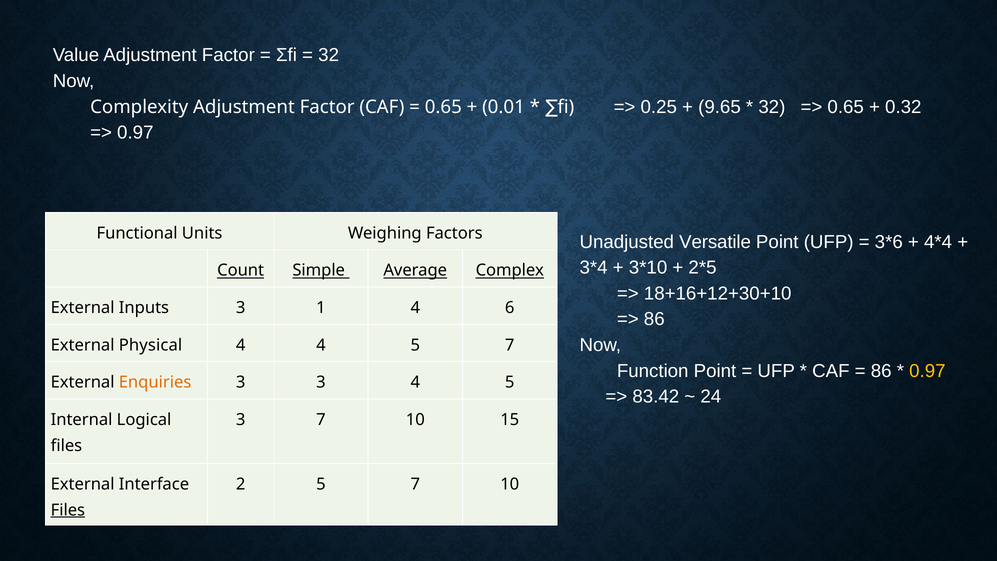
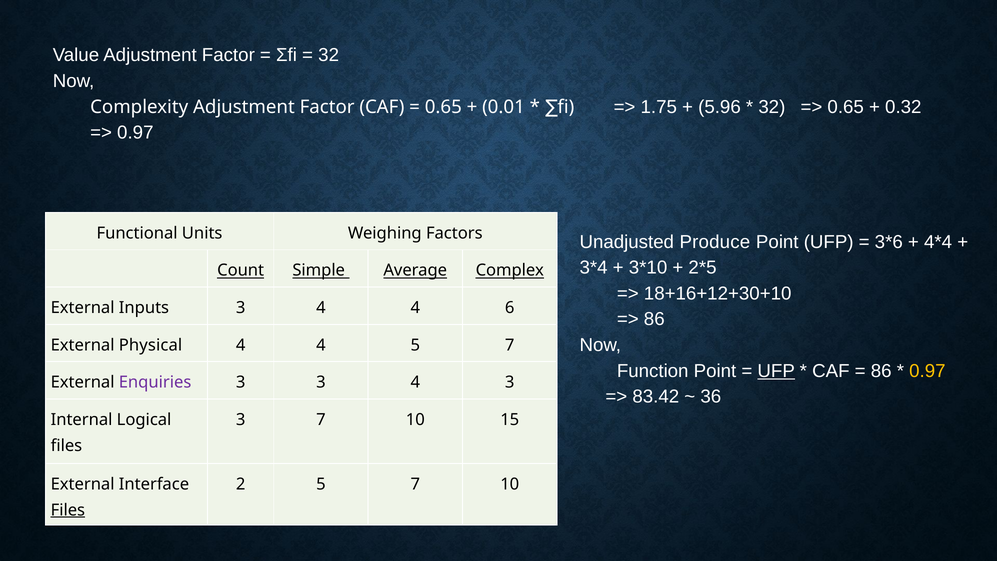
0.25: 0.25 -> 1.75 (659, 107)
9.65: 9.65 -> 5.96 (719, 107)
Versatile: Versatile -> Produce (715, 242)
Inputs 3 1: 1 -> 4 (321, 308)
UFP underline: none -> present (776, 371)
Enquiries colour: orange -> purple (155, 382)
3 4 5: 5 -> 3 (510, 382)
24: 24 -> 36 (711, 397)
